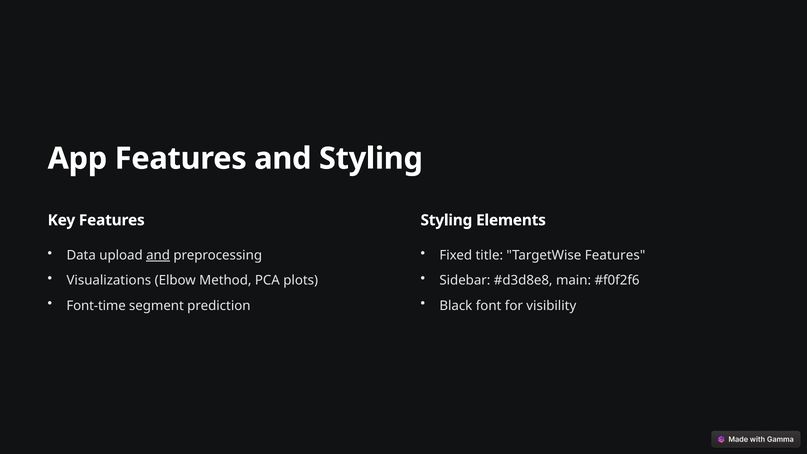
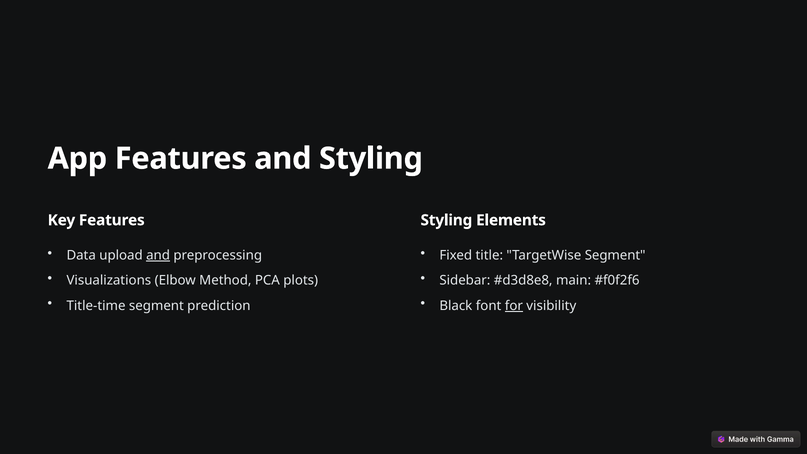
TargetWise Features: Features -> Segment (615, 255)
Font-time: Font-time -> Title-time (96, 306)
for underline: none -> present (514, 306)
